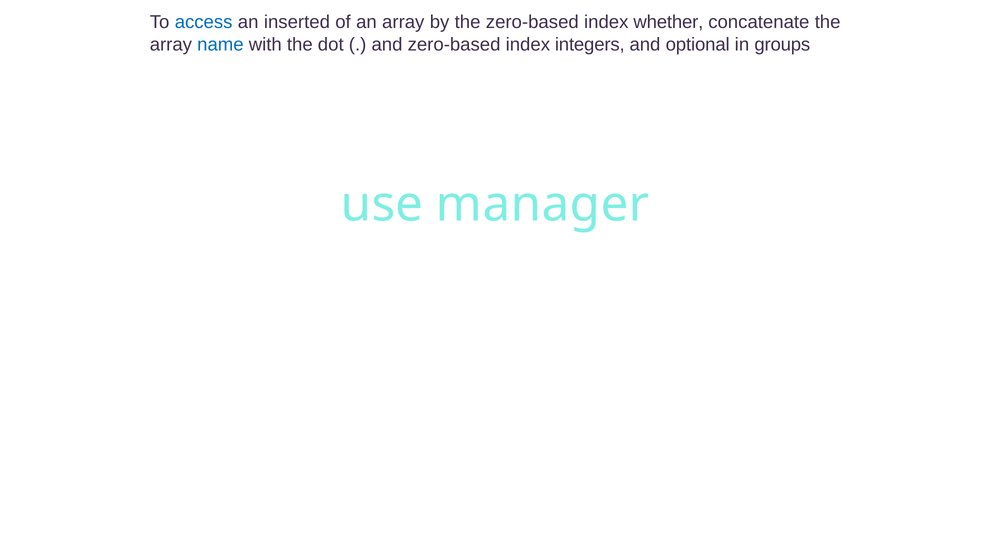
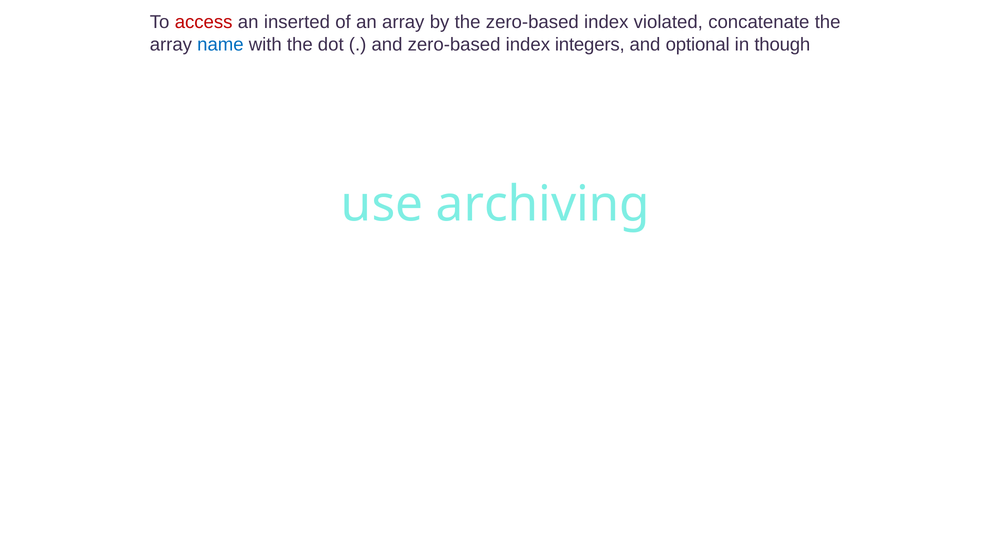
access colour: blue -> red (204, 22)
whether: whether -> violated (668, 22)
groups: groups -> though (782, 45)
manager: manager -> archiving (543, 204)
